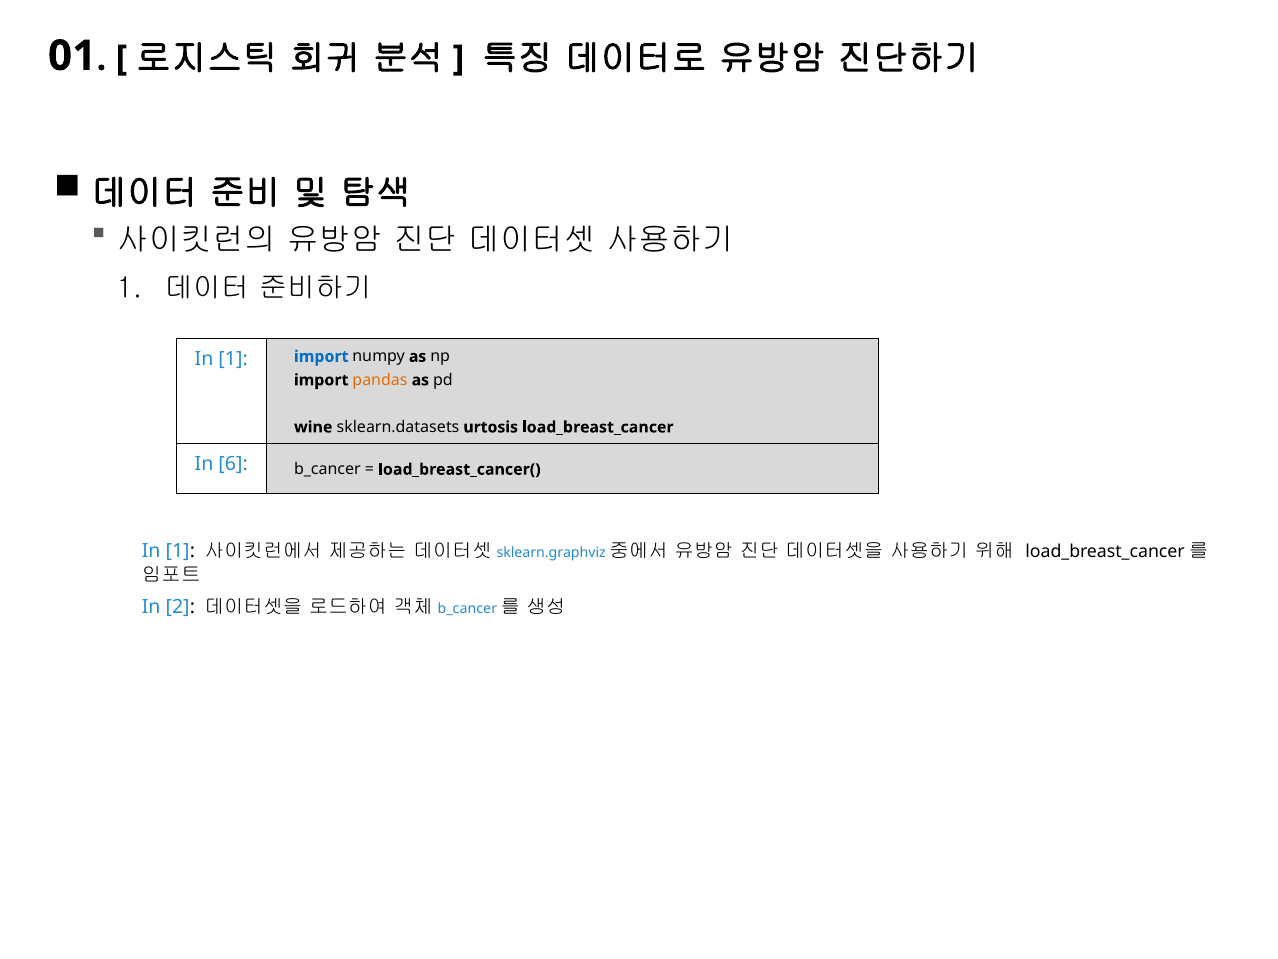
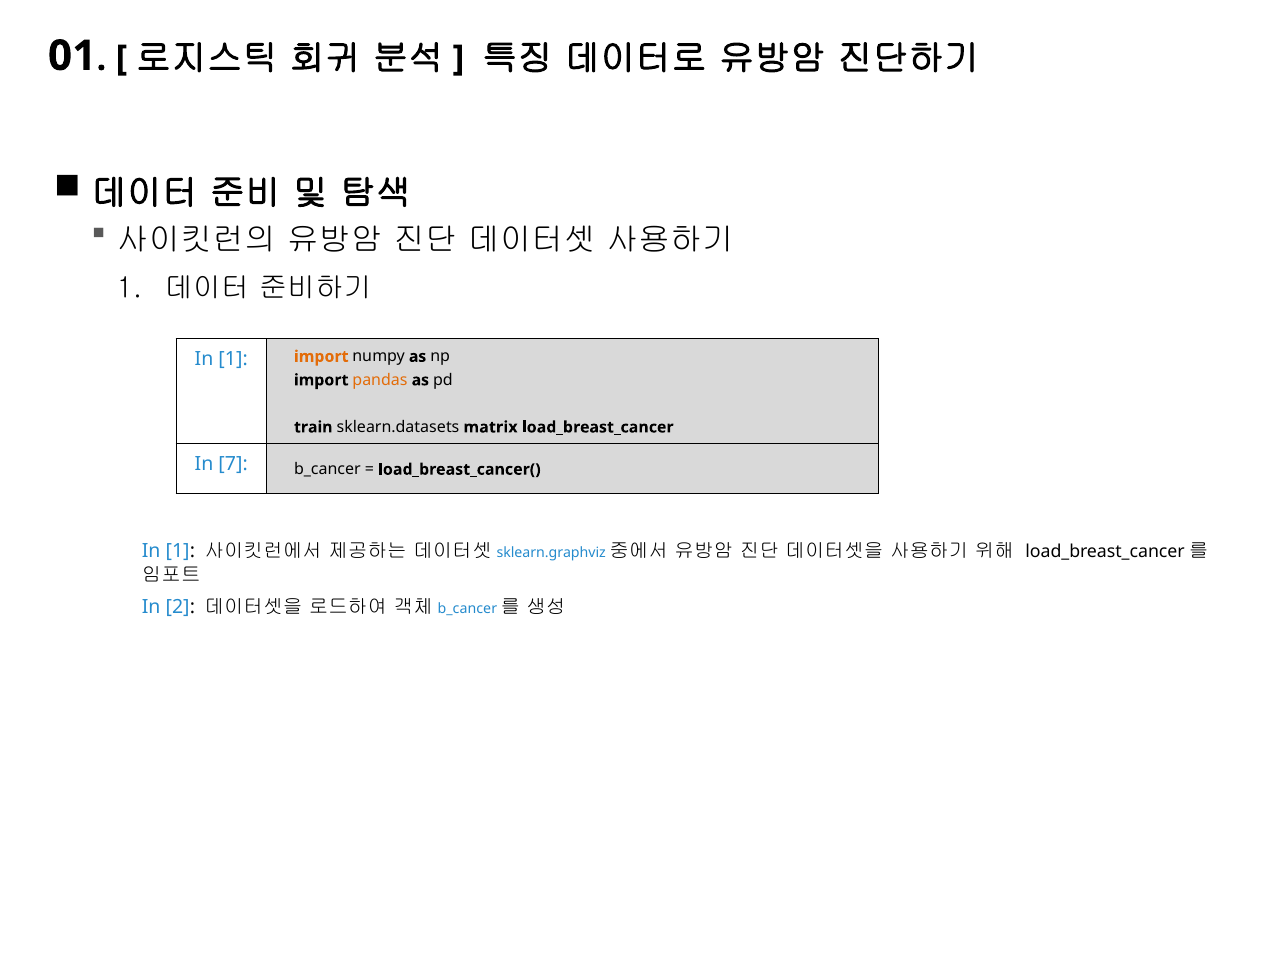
import colour: blue -> orange (321, 356)
wine: wine -> train (313, 427)
urtosis: urtosis -> matrix (491, 427)
6: 6 -> 7 (233, 464)
